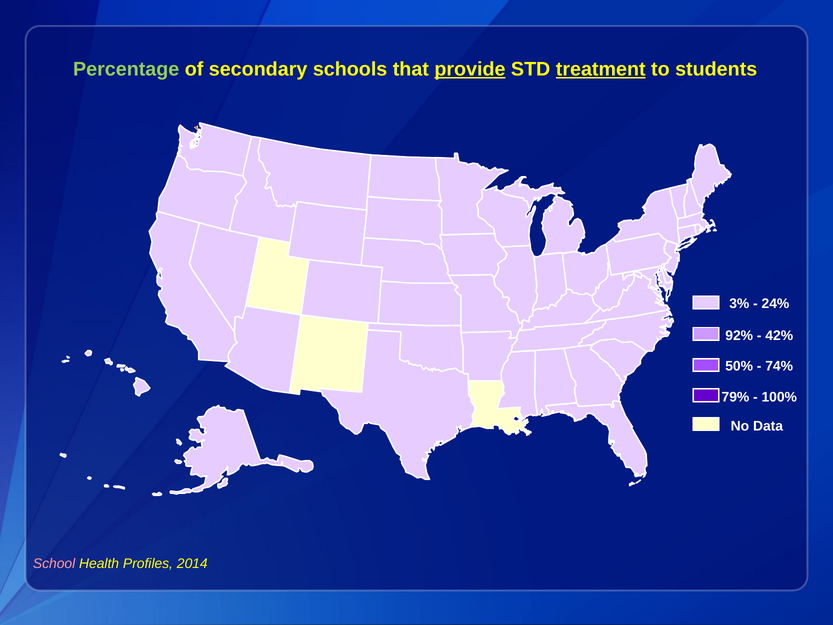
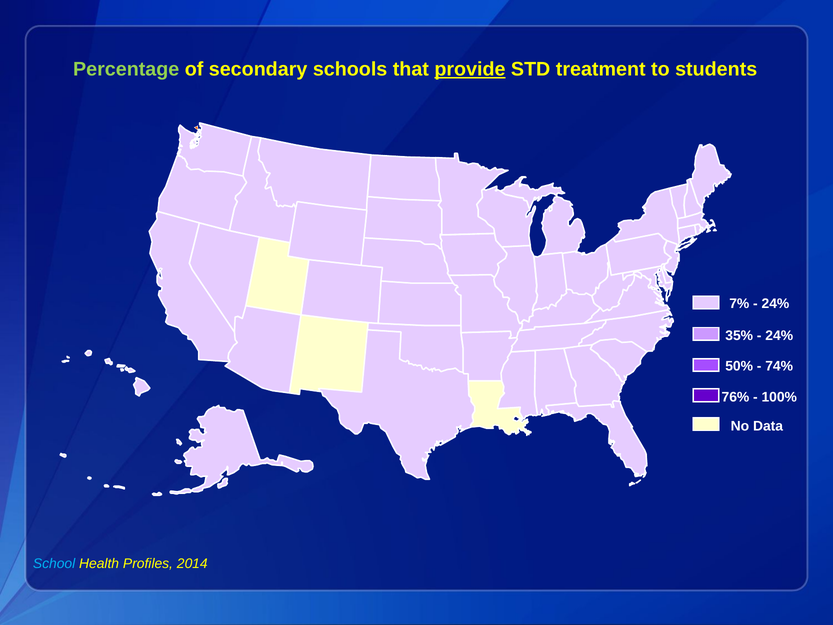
treatment underline: present -> none (601, 69)
3%: 3% -> 7% (739, 303)
92%: 92% -> 35% (739, 336)
42%: 42% -> 24% (779, 336)
79%: 79% -> 76% (735, 397)
School colour: pink -> light blue (54, 563)
